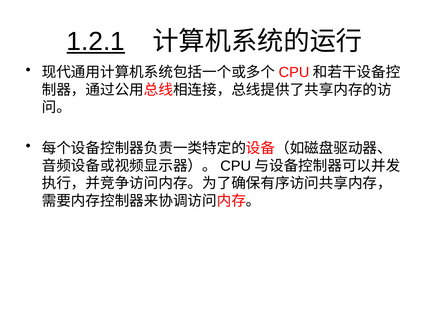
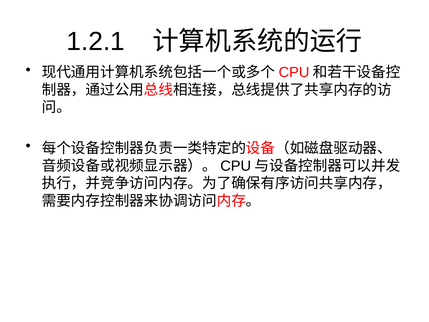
1.2.1 underline: present -> none (96, 42)
